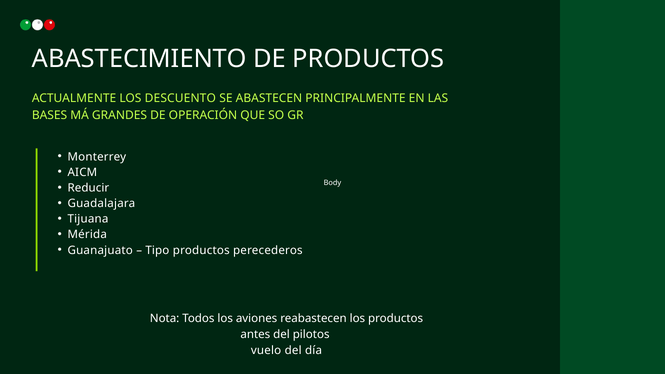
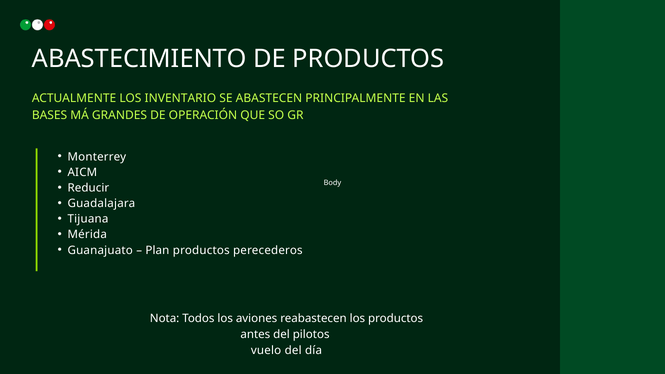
DESCUENTO: DESCUENTO -> INVENTARIO (180, 98)
Tipo: Tipo -> Plan (157, 250)
